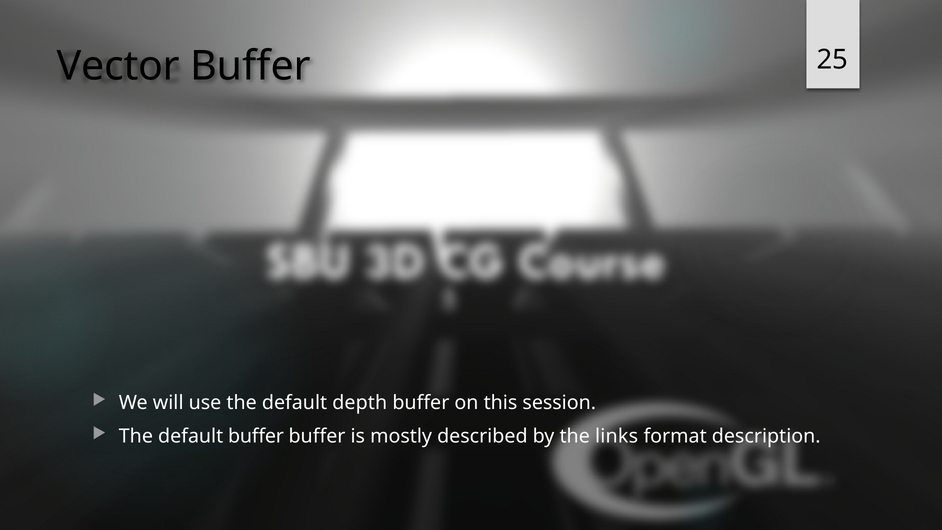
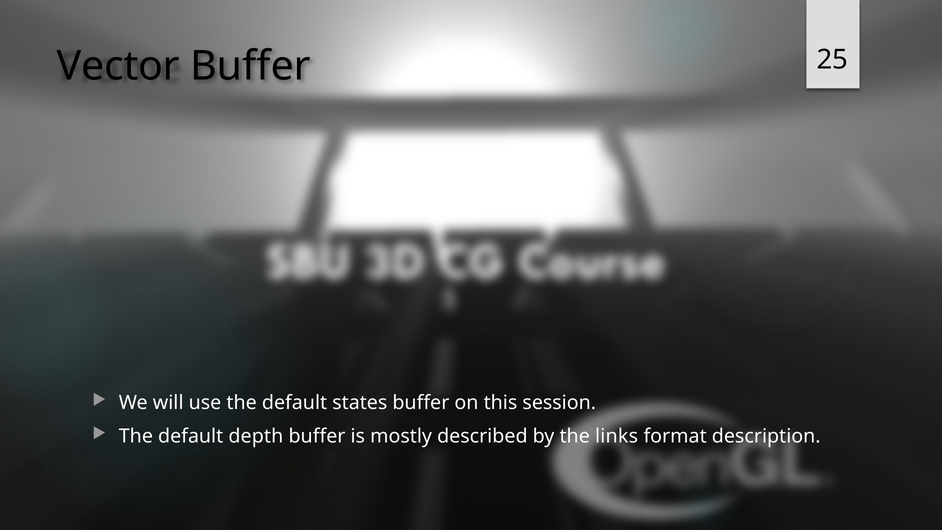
depth: depth -> states (360, 403)
default buffer: buffer -> depth (256, 436)
